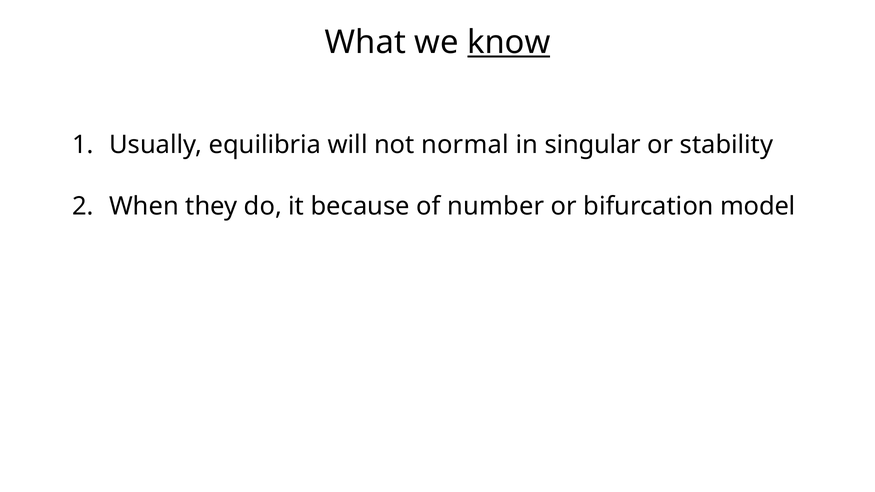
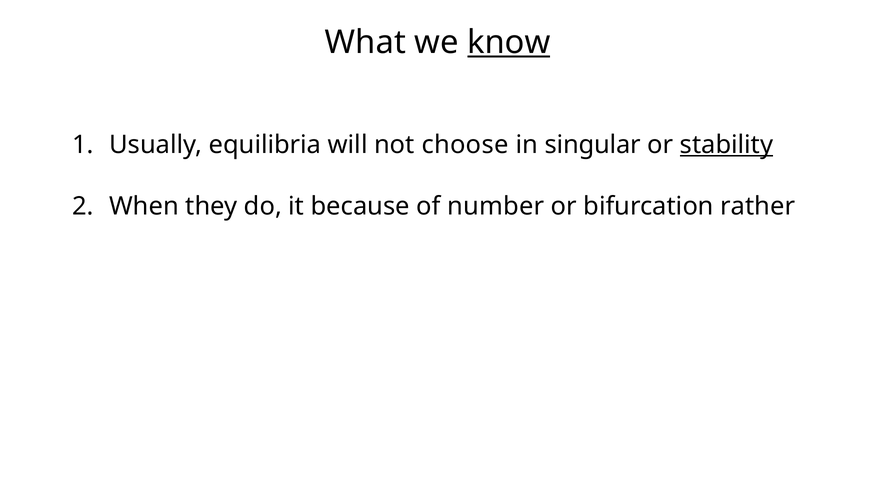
normal: normal -> choose (465, 145)
stability underline: none -> present (726, 145)
model: model -> rather (758, 206)
